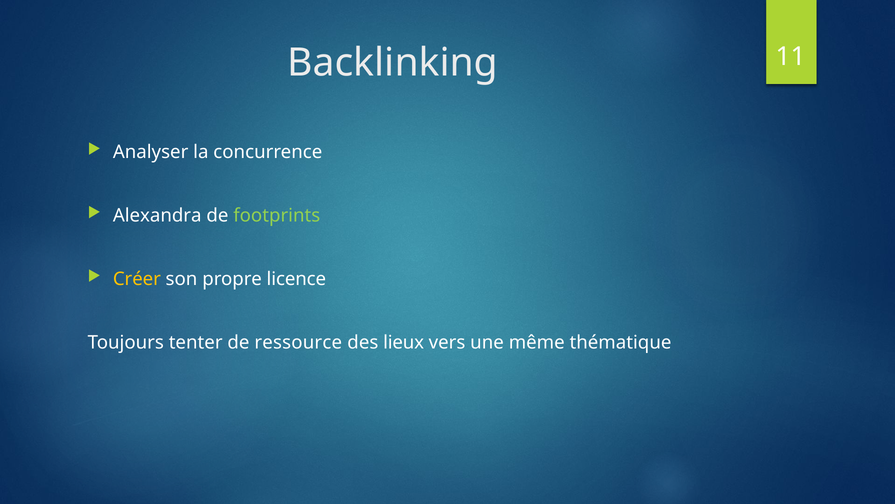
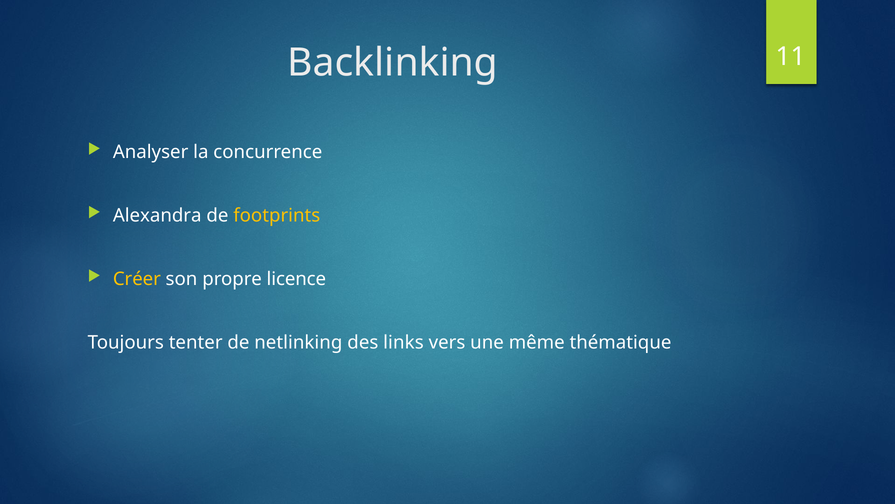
footprints colour: light green -> yellow (277, 215)
ressource: ressource -> netlinking (298, 342)
lieux: lieux -> links (403, 342)
